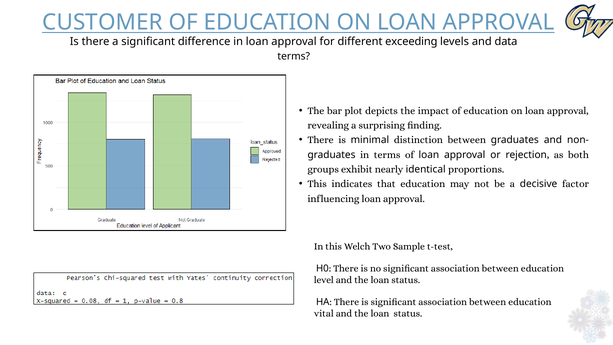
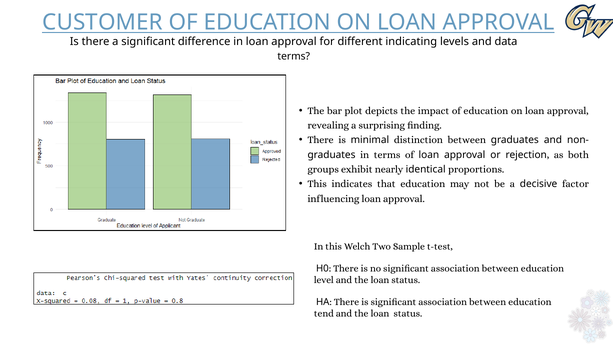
exceeding: exceeding -> indicating (411, 42)
vital: vital -> tend (324, 313)
